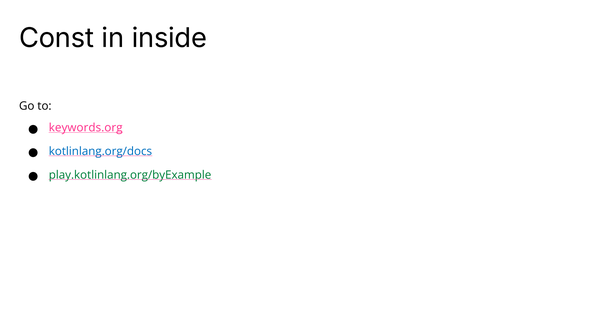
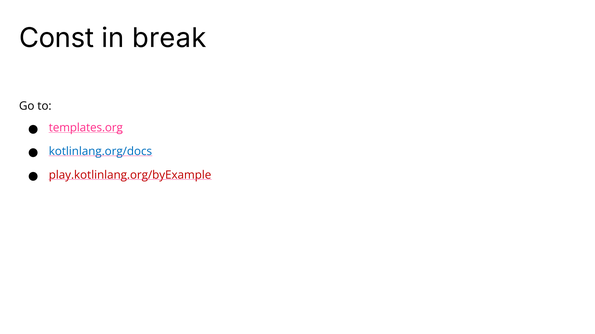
inside: inside -> break (169, 38)
keywords.org: keywords.org -> templates.org (86, 128)
play.kotlinlang.org/byExample colour: green -> red (130, 175)
